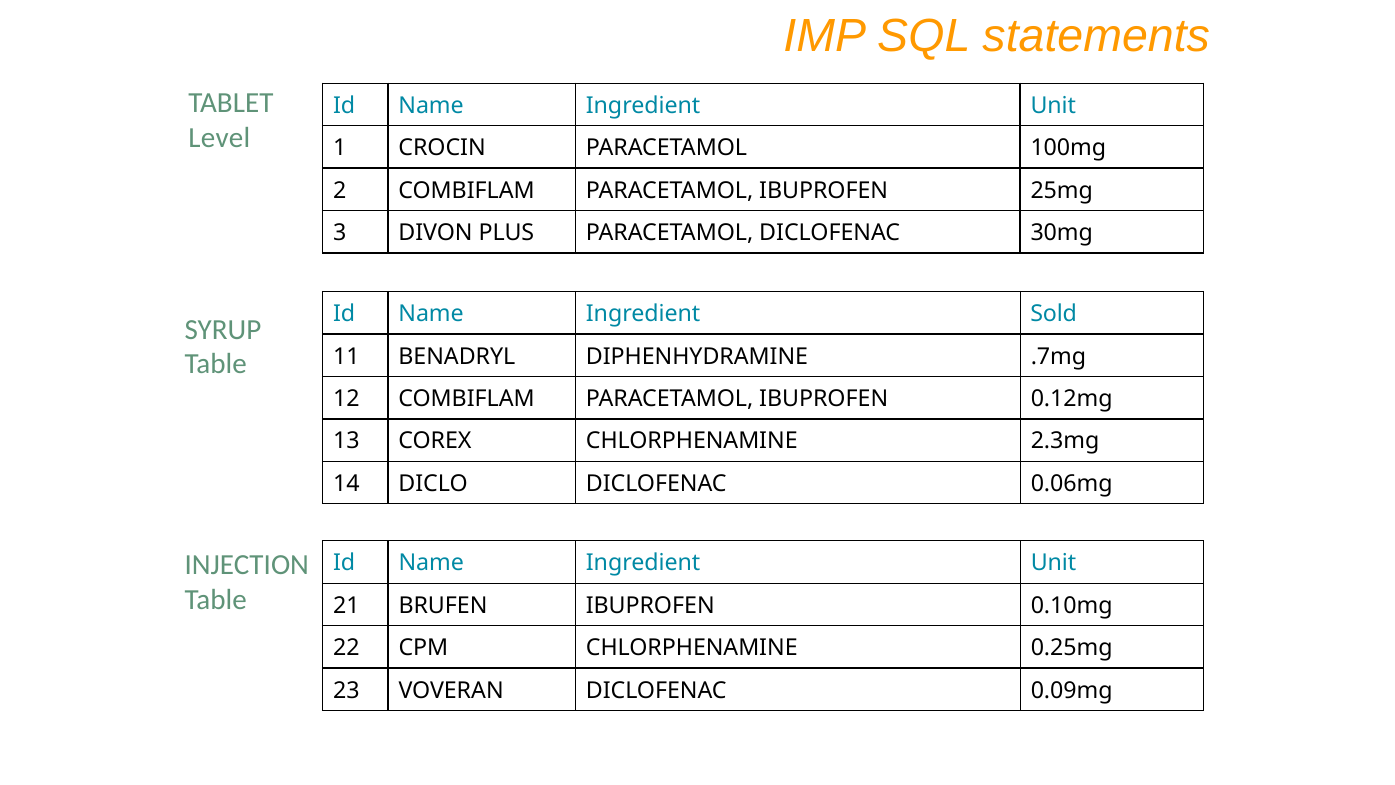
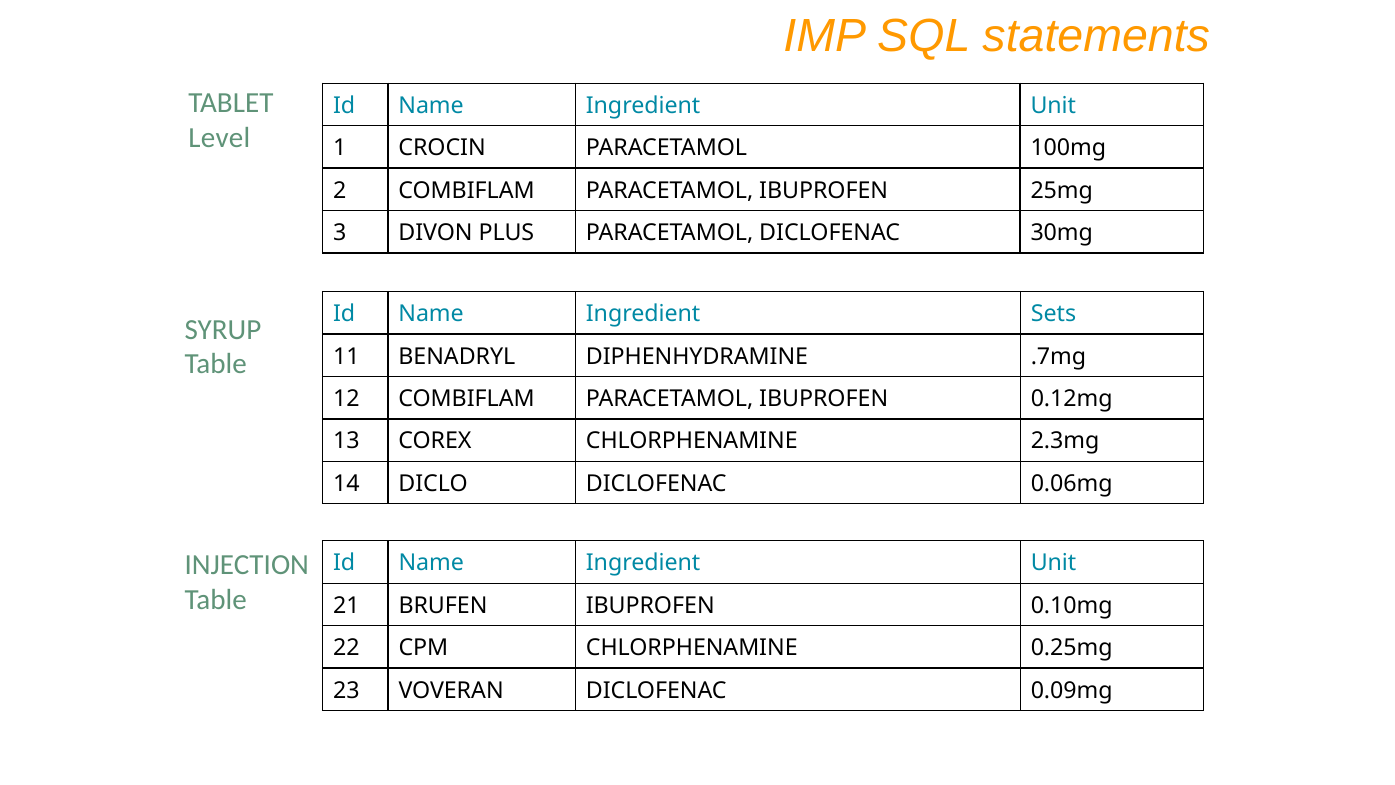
Sold: Sold -> Sets (1053, 314)
